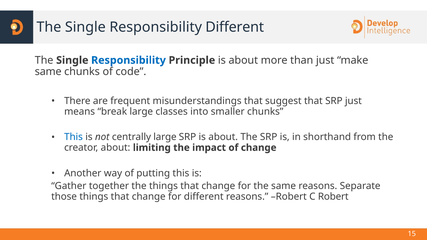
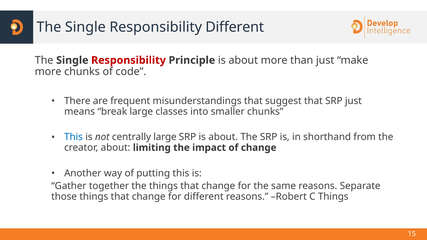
Responsibility colour: blue -> red (129, 60)
same: same -> more (48, 72)
C Robert: Robert -> Things (333, 197)
